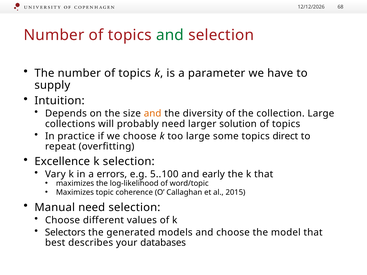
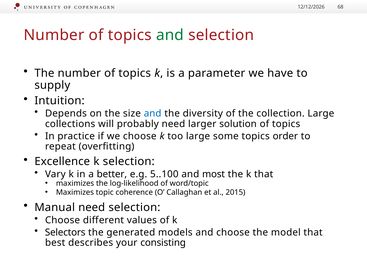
and colour: orange -> blue (153, 114)
direct: direct -> order (285, 136)
errors: errors -> better (112, 174)
early: early -> most (214, 174)
databases: databases -> consisting (163, 243)
